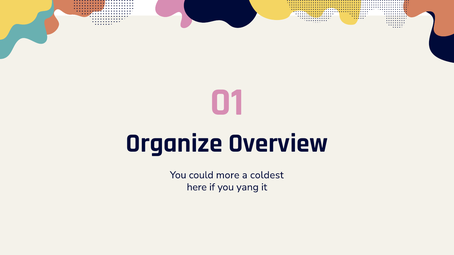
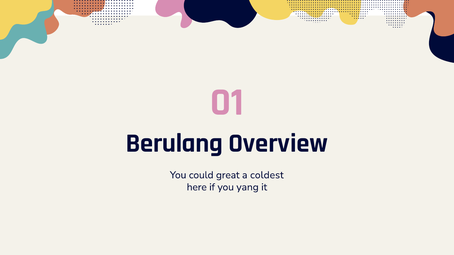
Organize: Organize -> Berulang (174, 143)
more: more -> great (228, 175)
